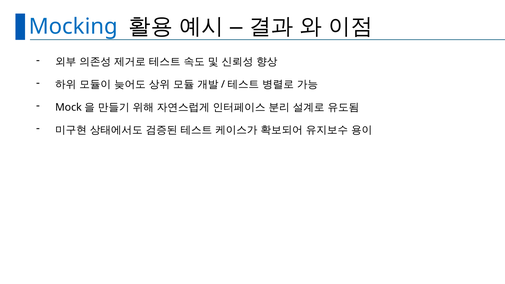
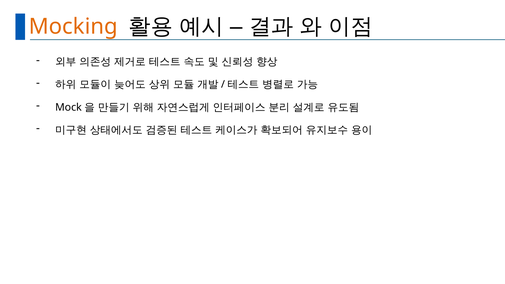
Mocking colour: blue -> orange (73, 27)
